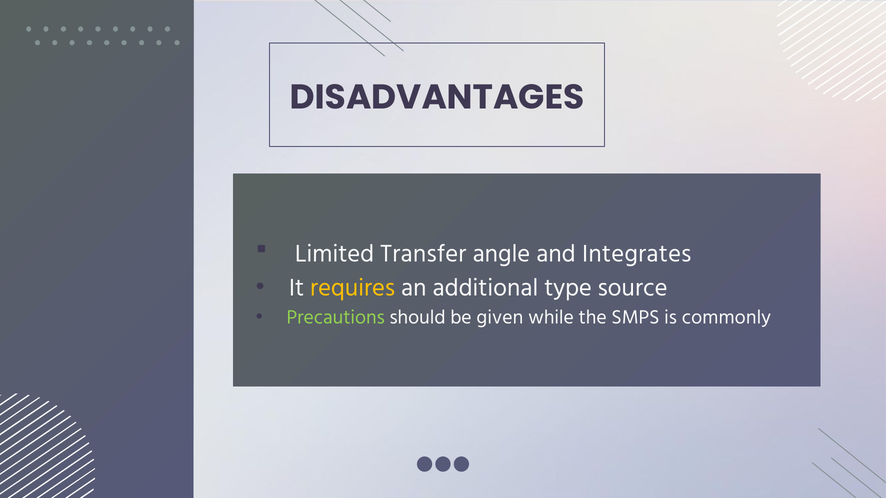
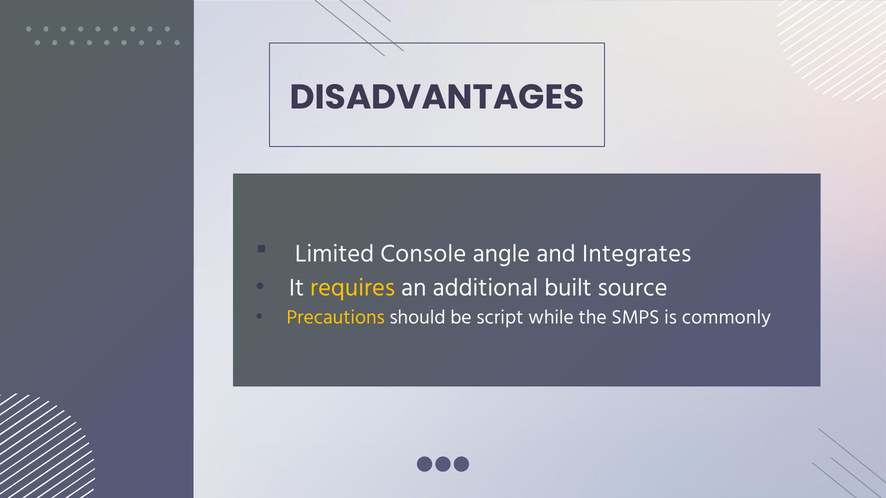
Transfer: Transfer -> Console (423, 254)
type: type -> built (568, 288)
Precautions colour: light green -> yellow (336, 317)
given: given -> script (500, 317)
